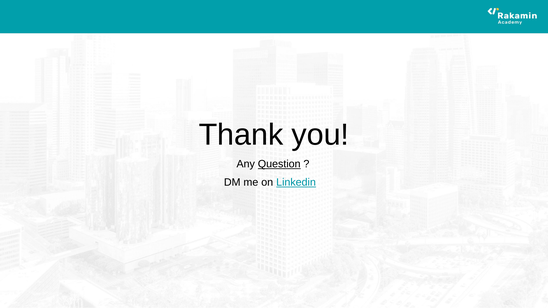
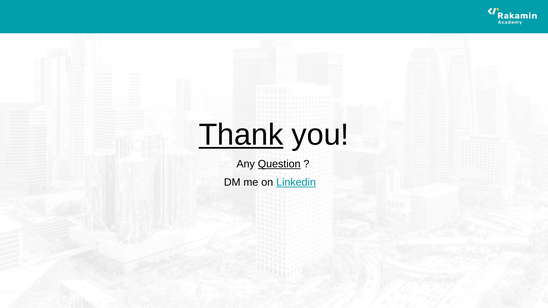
Thank underline: none -> present (241, 135)
